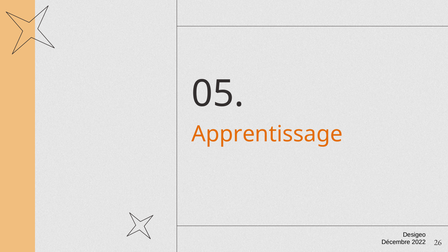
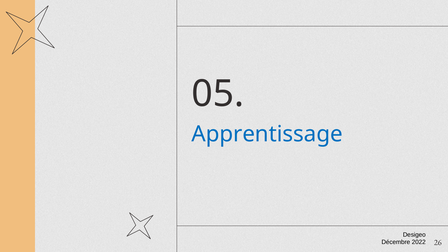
Apprentissage colour: orange -> blue (267, 134)
